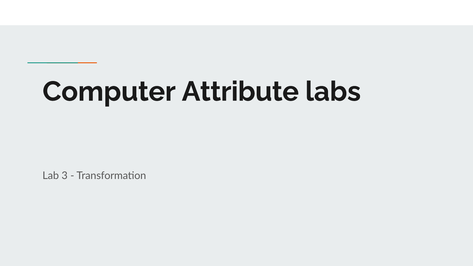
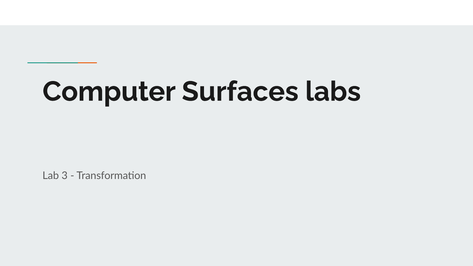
Attribute: Attribute -> Surfaces (240, 92)
